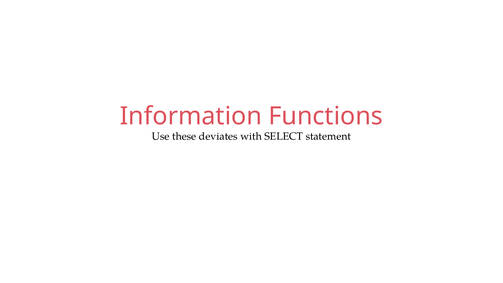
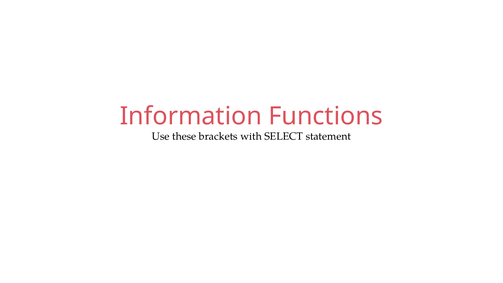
deviates: deviates -> brackets (218, 137)
